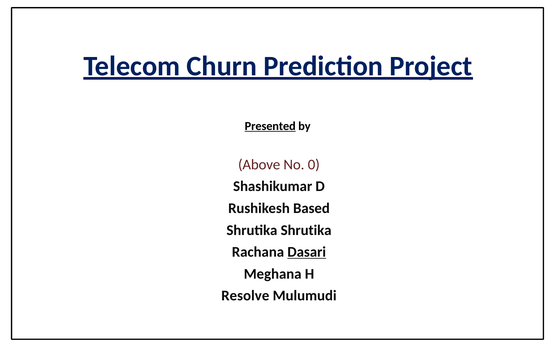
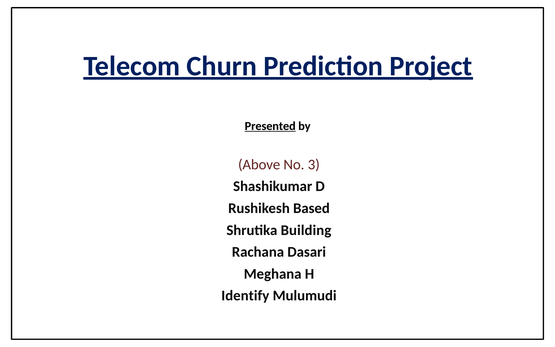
0: 0 -> 3 (314, 165)
Shrutika Shrutika: Shrutika -> Building (306, 230)
Dasari underline: present -> none (307, 252)
Resolve: Resolve -> Identify (245, 296)
